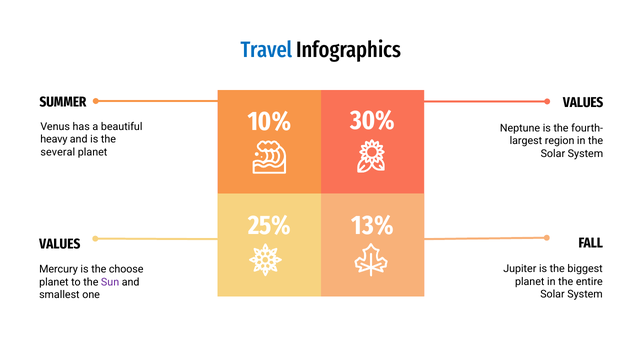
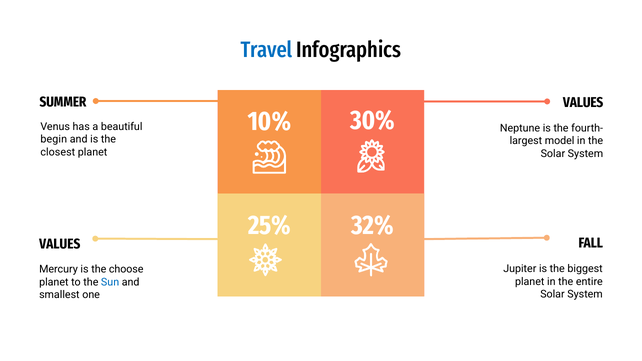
heavy: heavy -> begin (54, 139)
region: region -> model (560, 141)
several: several -> closest (58, 152)
13%: 13% -> 32% (373, 226)
Sun colour: purple -> blue (110, 282)
